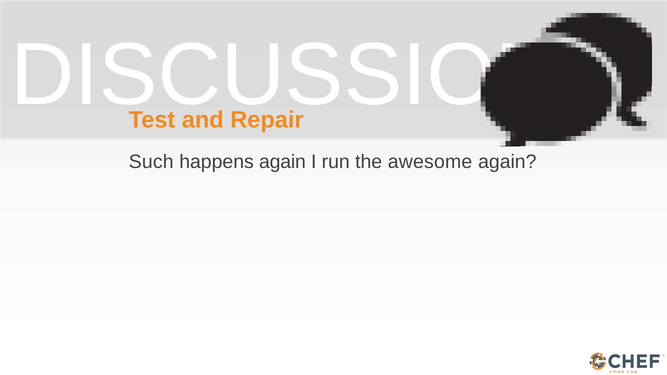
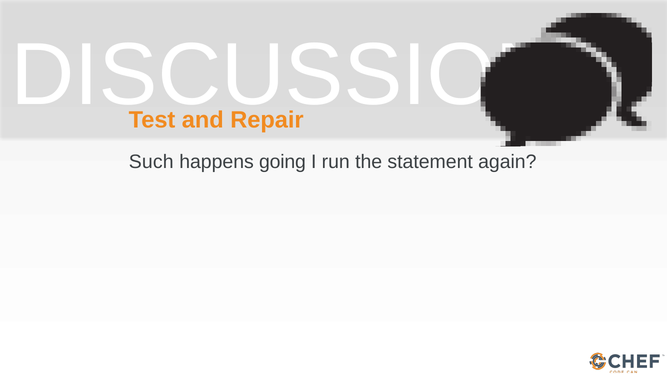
happens again: again -> going (282, 162)
awesome: awesome -> statement (430, 162)
